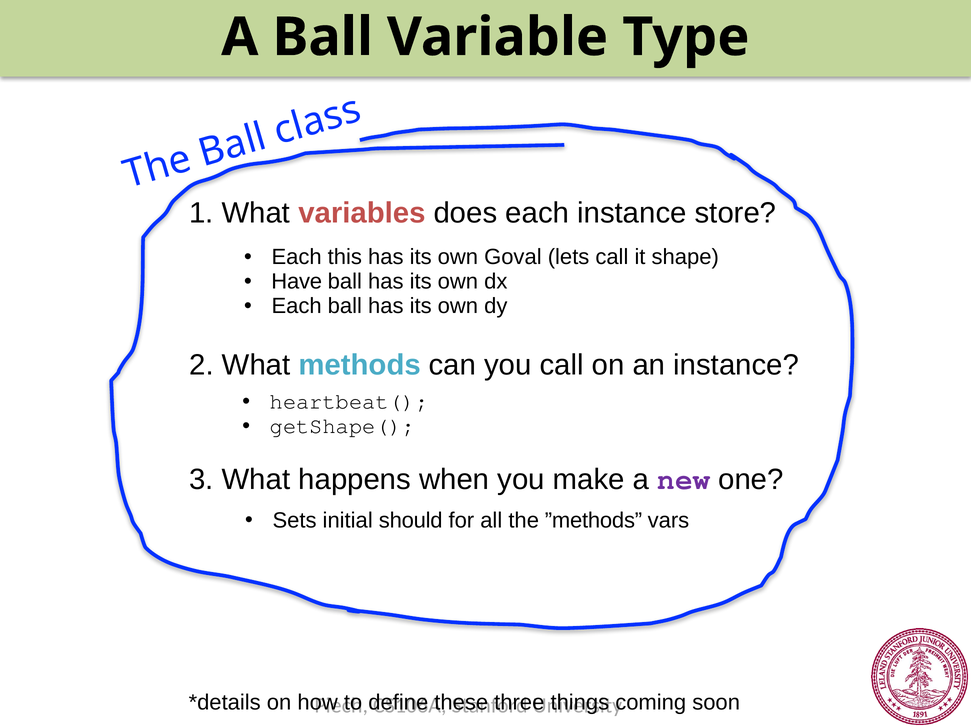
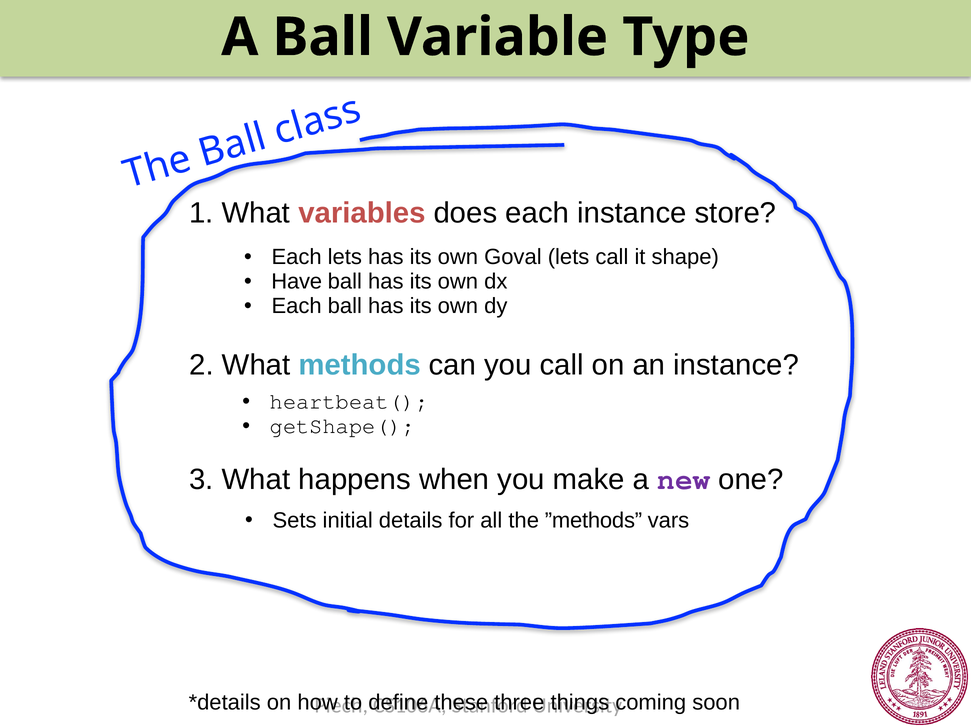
Each this: this -> lets (345, 257)
should: should -> details (411, 520)
